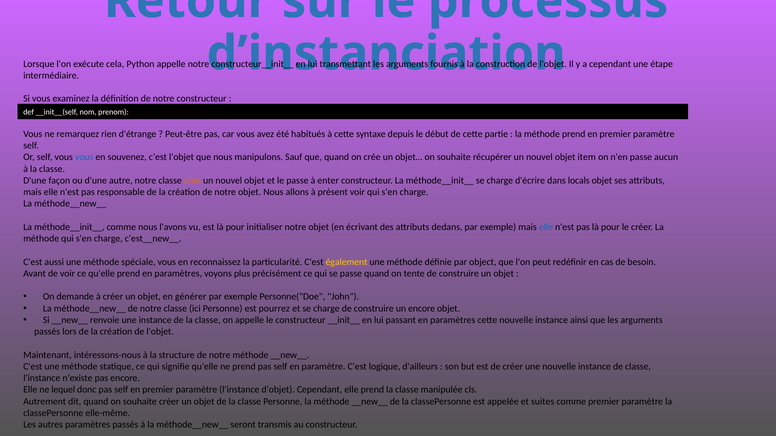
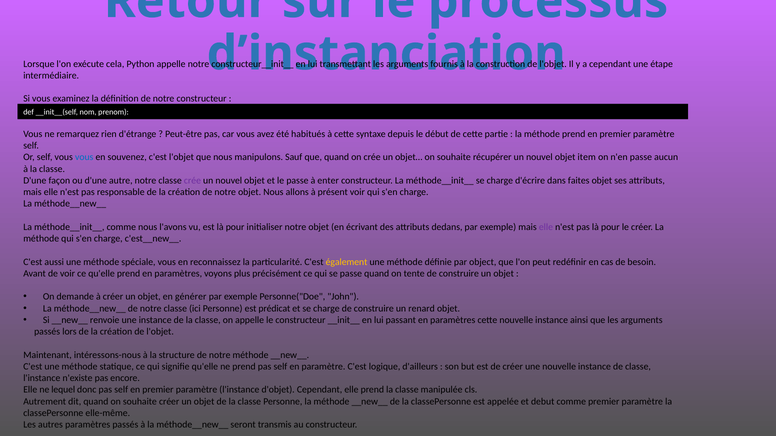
crée colour: orange -> purple (192, 181)
locals: locals -> faites (579, 181)
elle colour: blue -> purple (546, 227)
pourrez: pourrez -> prédicat (274, 309)
un encore: encore -> renard (422, 309)
suites: suites -> debut (543, 402)
